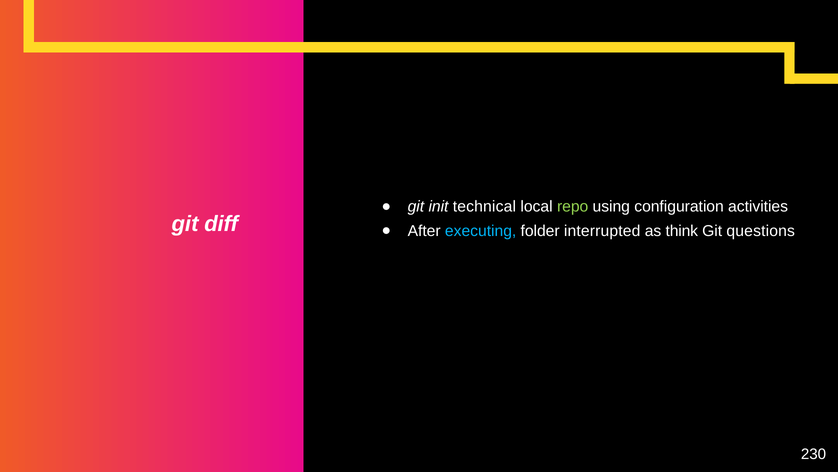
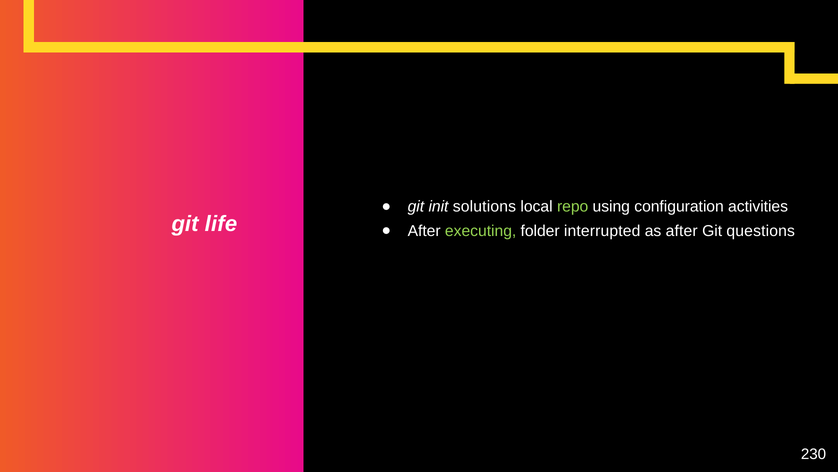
technical: technical -> solutions (484, 206)
diff: diff -> life (221, 224)
executing colour: light blue -> light green (481, 231)
as think: think -> after (682, 231)
